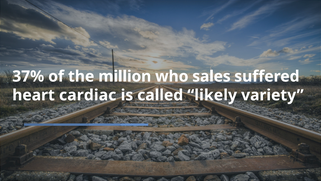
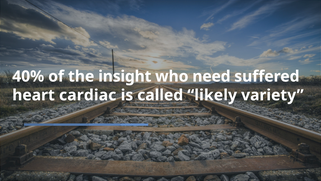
37%: 37% -> 40% (28, 76)
million: million -> insight (125, 76)
sales: sales -> need (211, 76)
